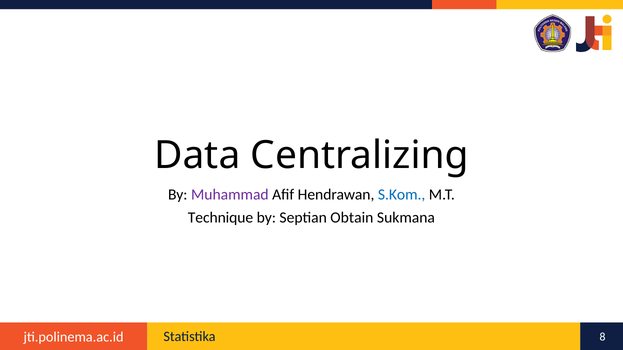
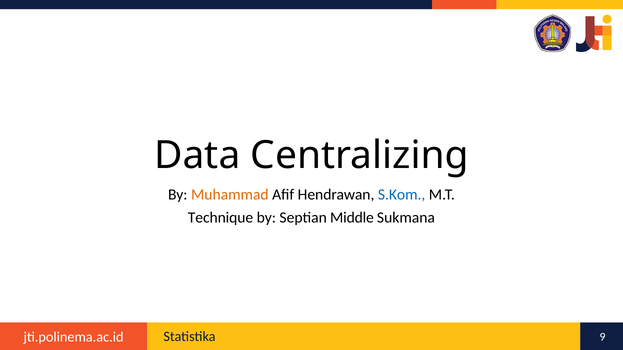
Muhammad colour: purple -> orange (230, 195)
Obtain: Obtain -> Middle (352, 218)
8: 8 -> 9 (602, 337)
